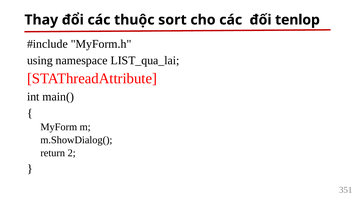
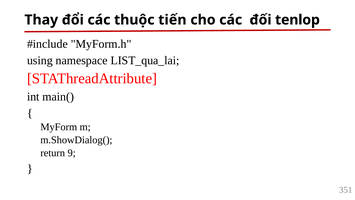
sort: sort -> tiến (172, 20)
2: 2 -> 9 (72, 153)
